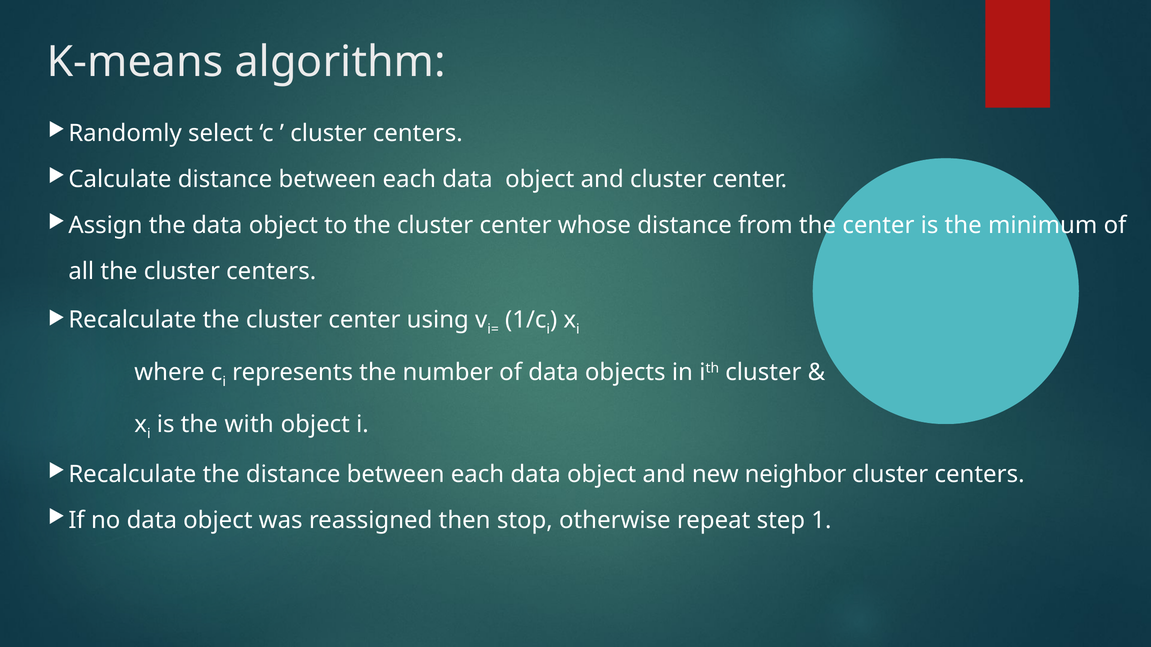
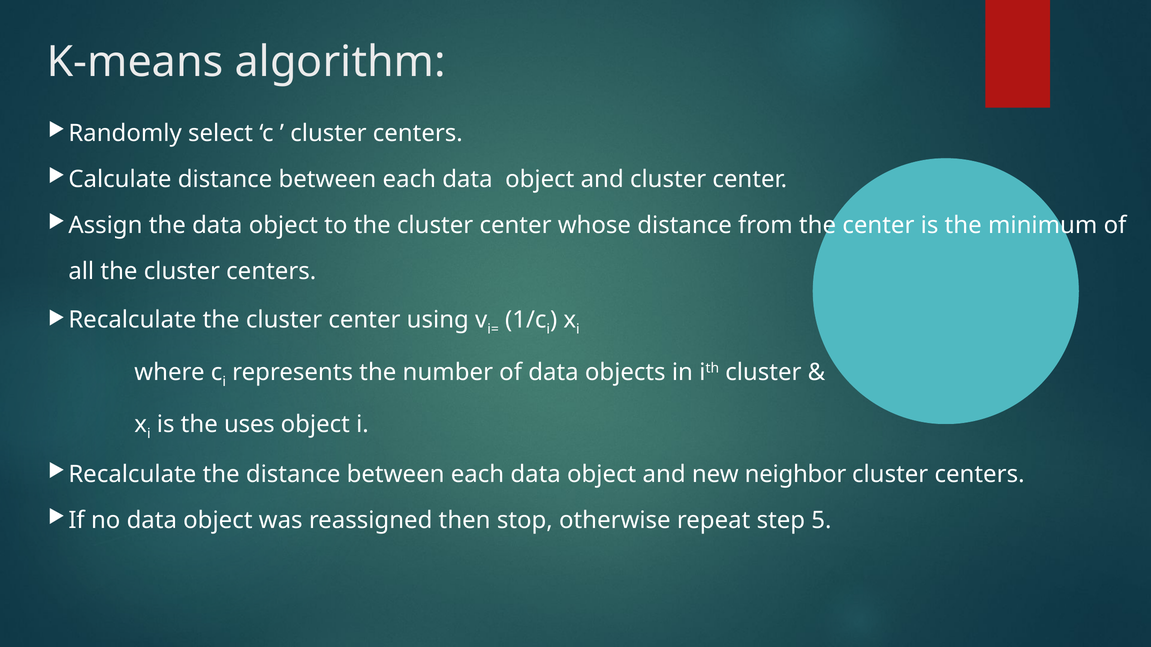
with: with -> uses (249, 425)
1: 1 -> 5 (821, 521)
